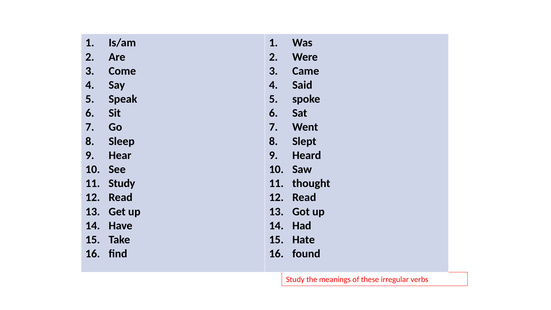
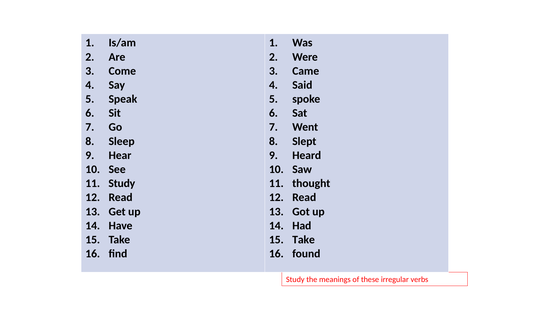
Hate: Hate -> Take (304, 240)
